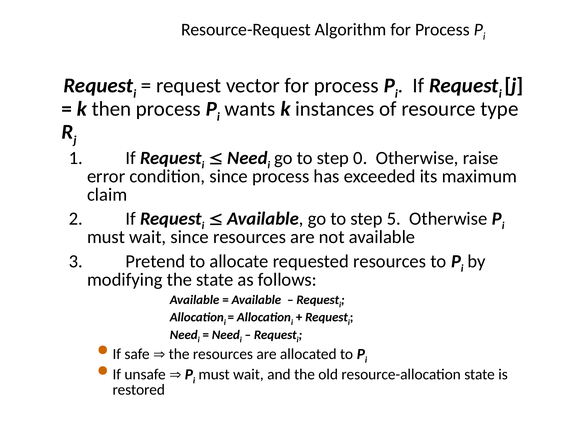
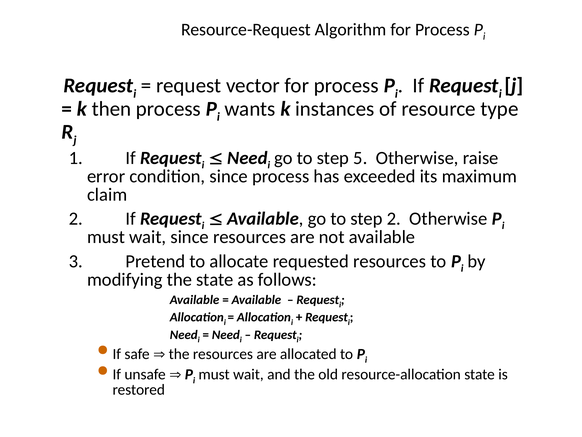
0: 0 -> 5 (360, 158)
step 5: 5 -> 2 (394, 218)
